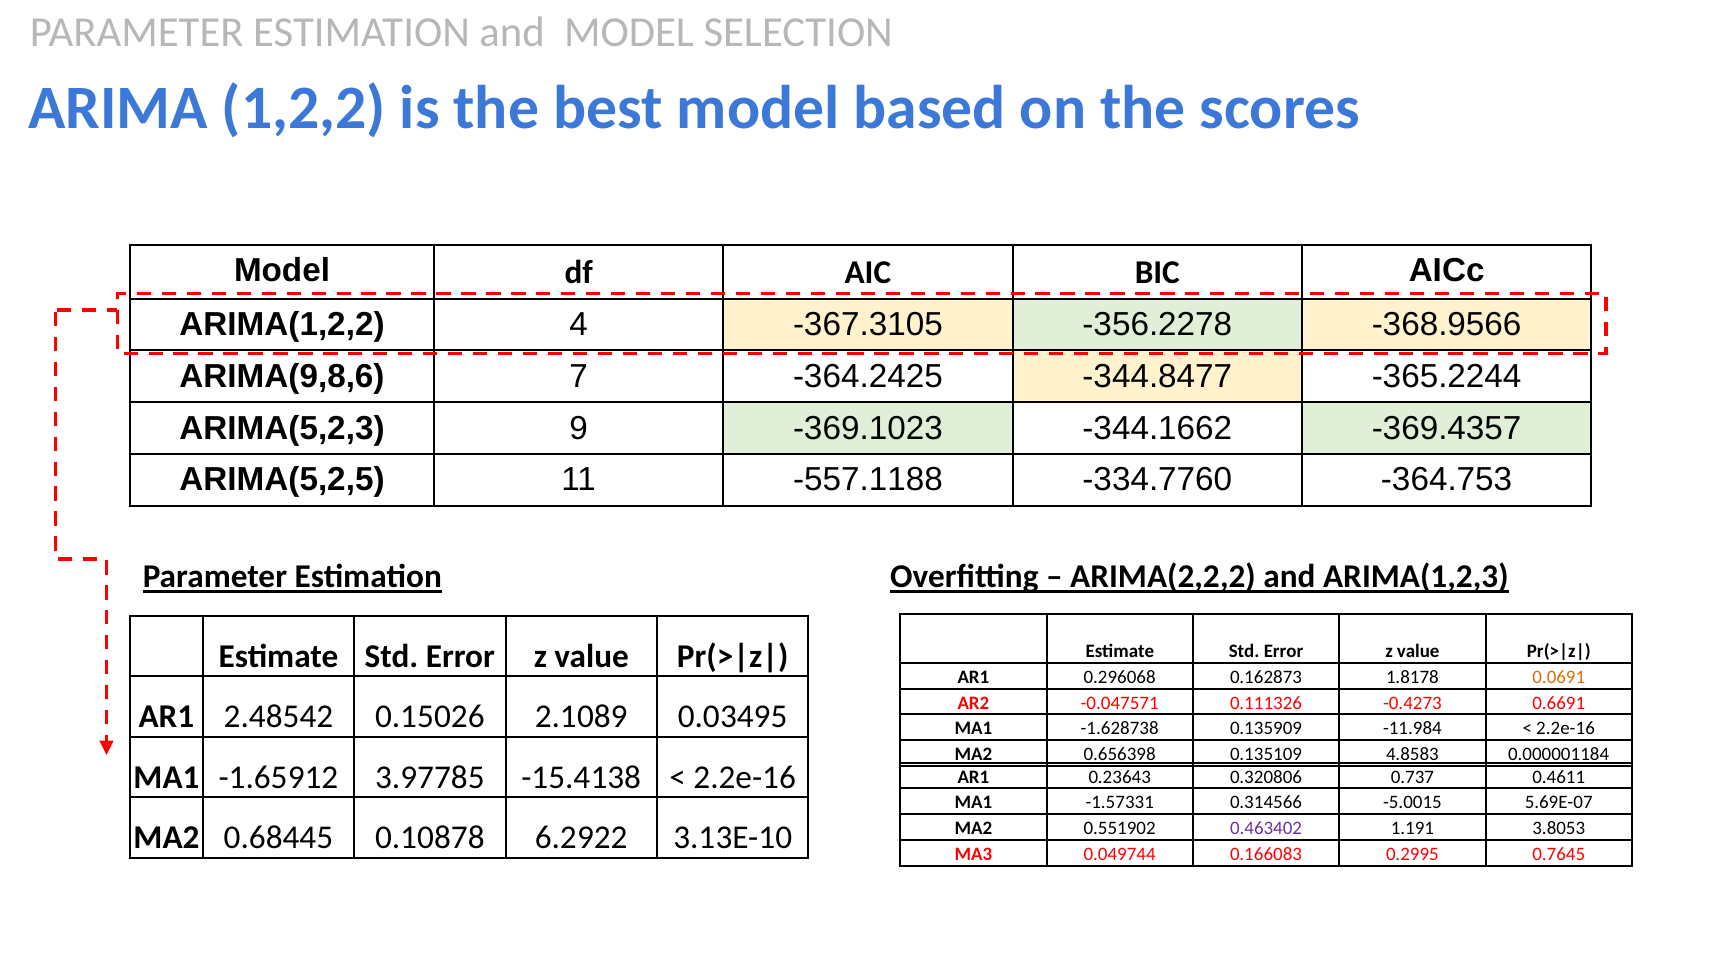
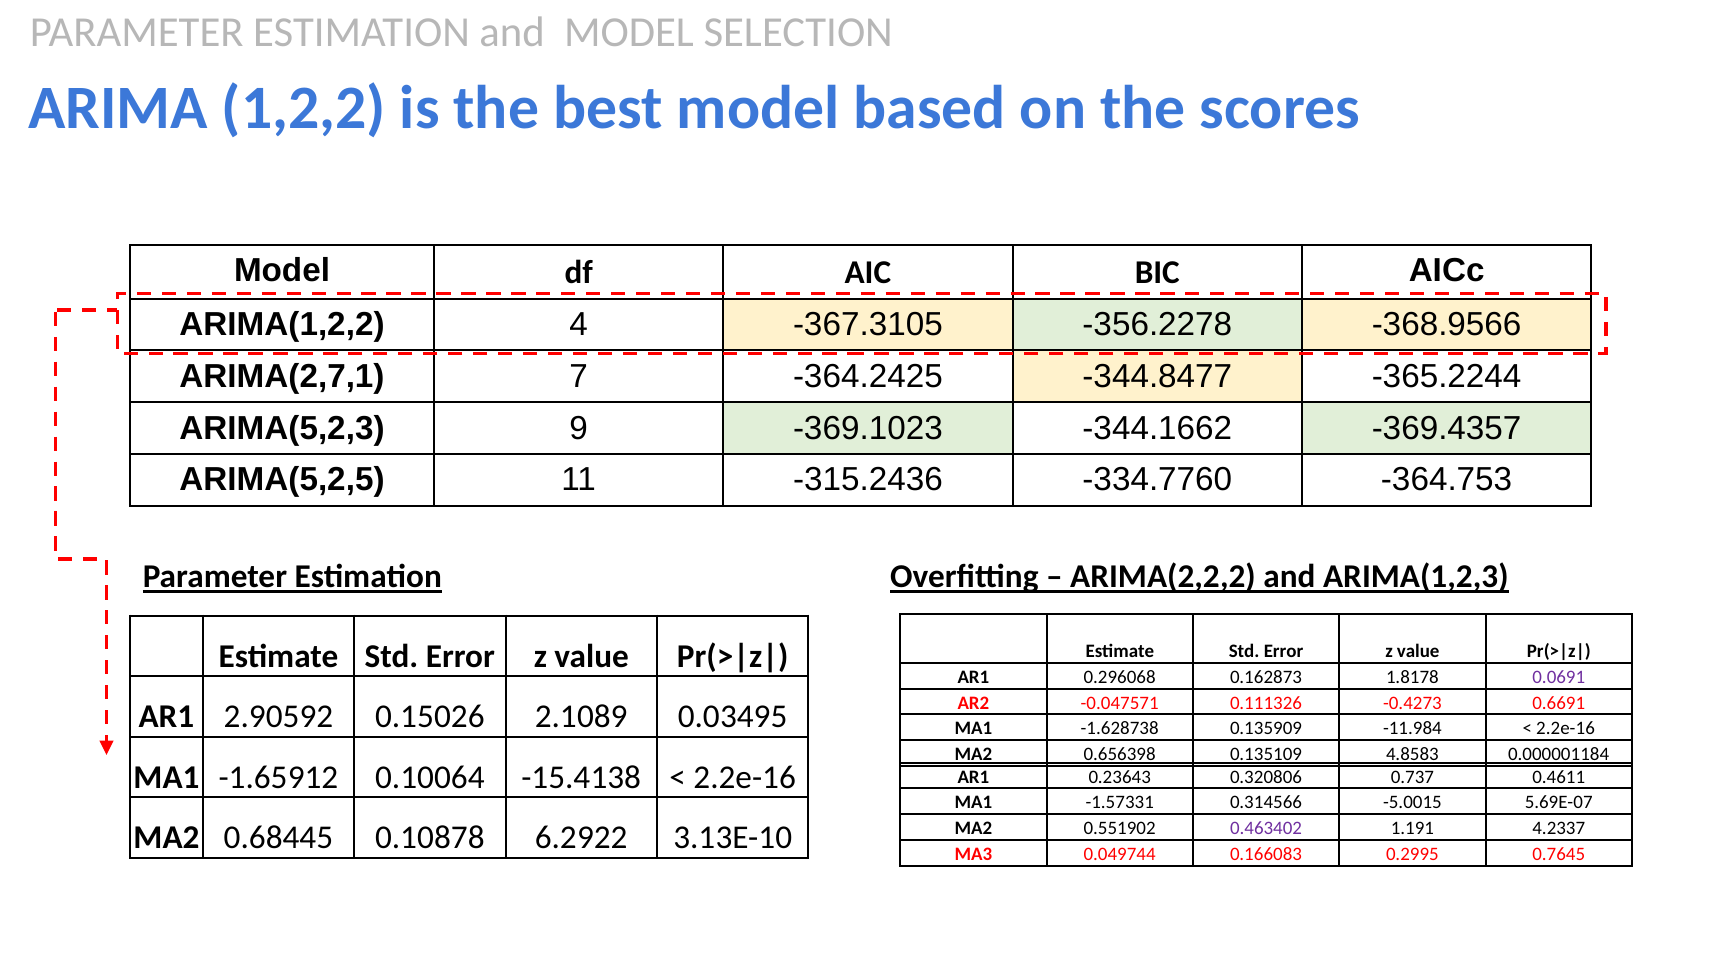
ARIMA(9,8,6: ARIMA(9,8,6 -> ARIMA(2,7,1 (282, 376)
-557.1188: -557.1188 -> -315.2436 (868, 480)
0.0691 colour: orange -> purple (1559, 677)
2.48542: 2.48542 -> 2.90592 (278, 717)
3.97785: 3.97785 -> 0.10064 (430, 778)
3.8053: 3.8053 -> 4.2337 (1559, 829)
